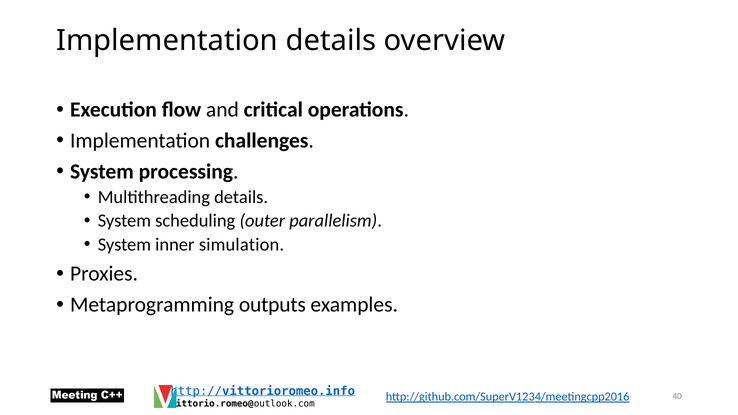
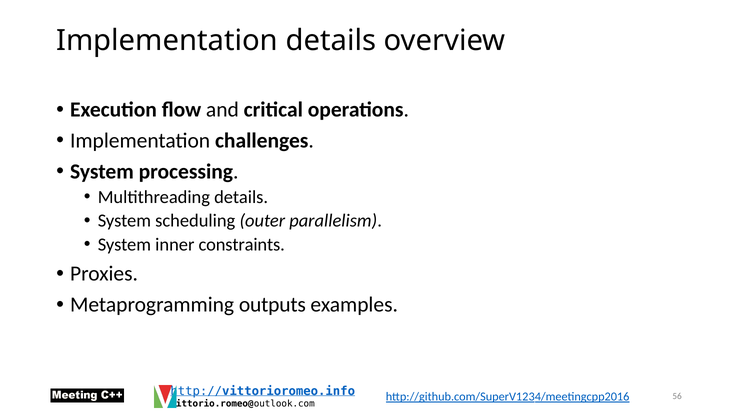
simulation: simulation -> constraints (242, 245)
40: 40 -> 56 (677, 396)
